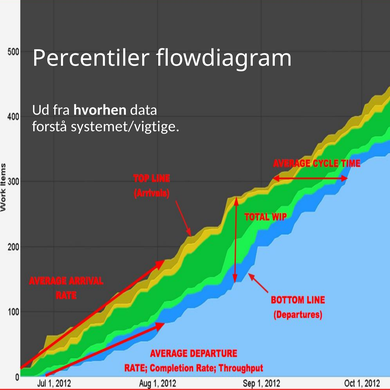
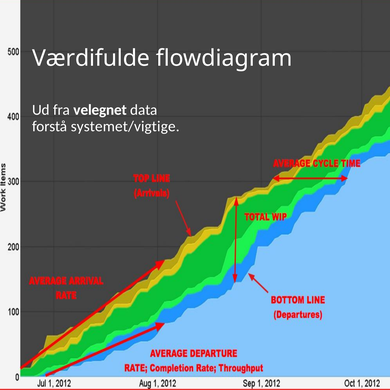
Percentiler: Percentiler -> Værdifulde (91, 58)
hvorhen: hvorhen -> velegnet (100, 110)
